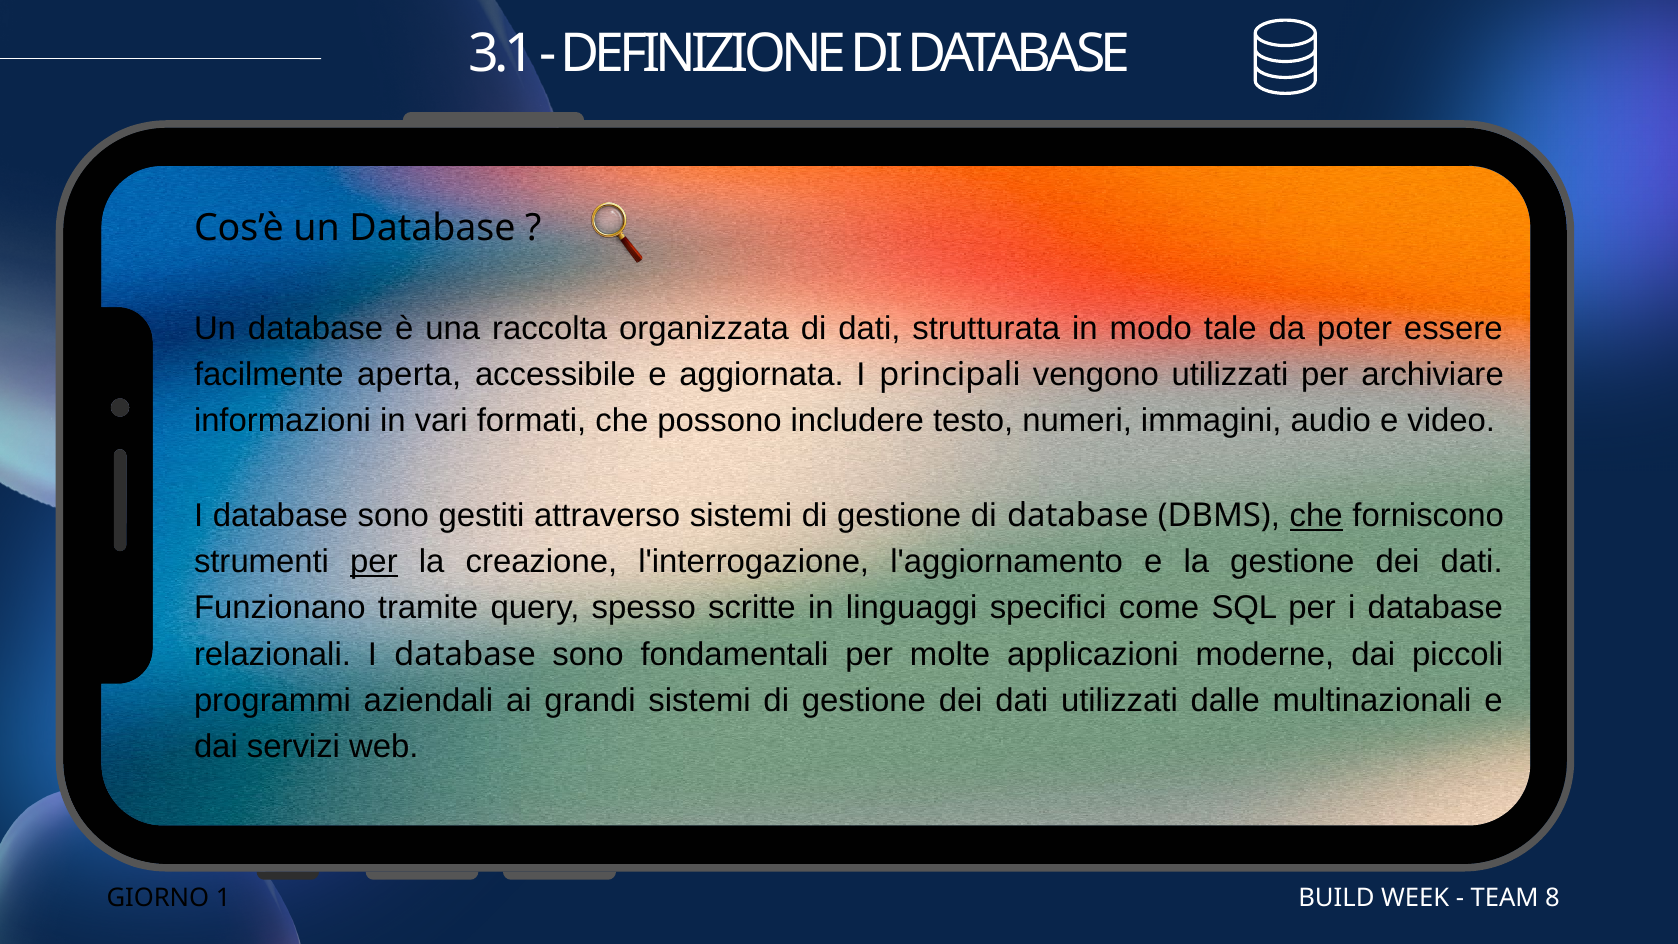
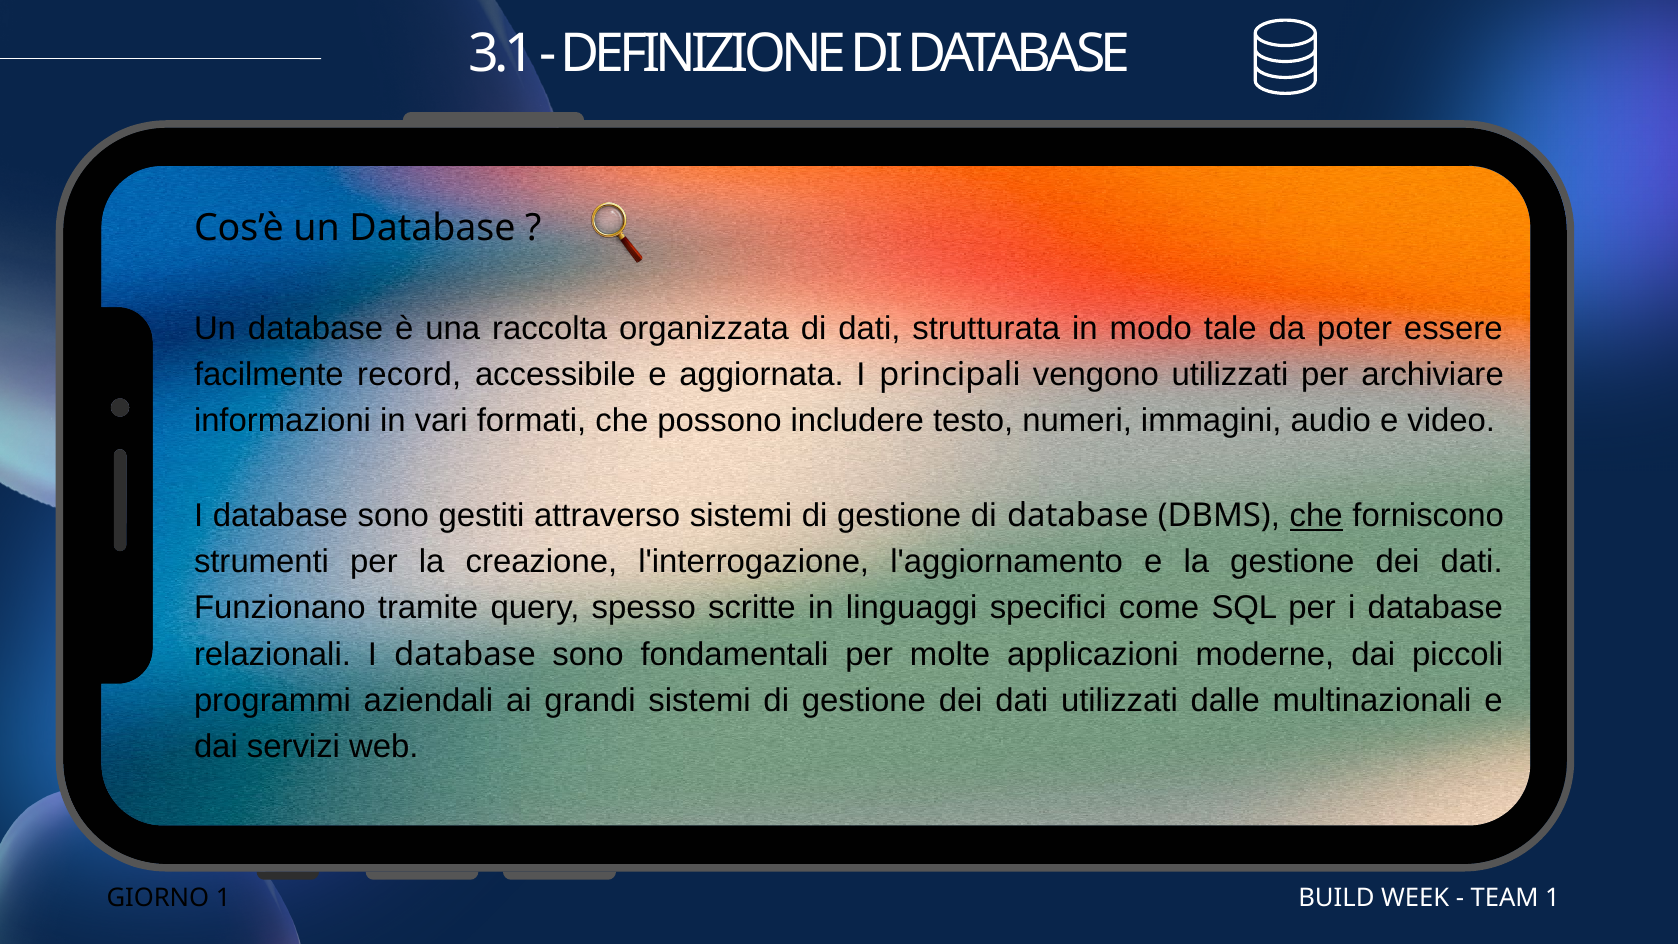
aperta: aperta -> record (409, 375)
per underline: present -> none (374, 562)
TEAM 8: 8 -> 1 (1553, 898)
